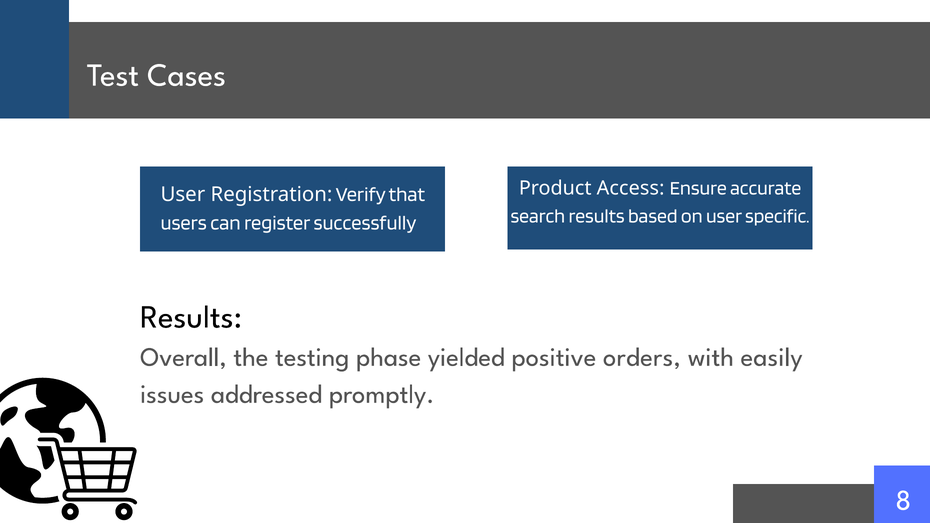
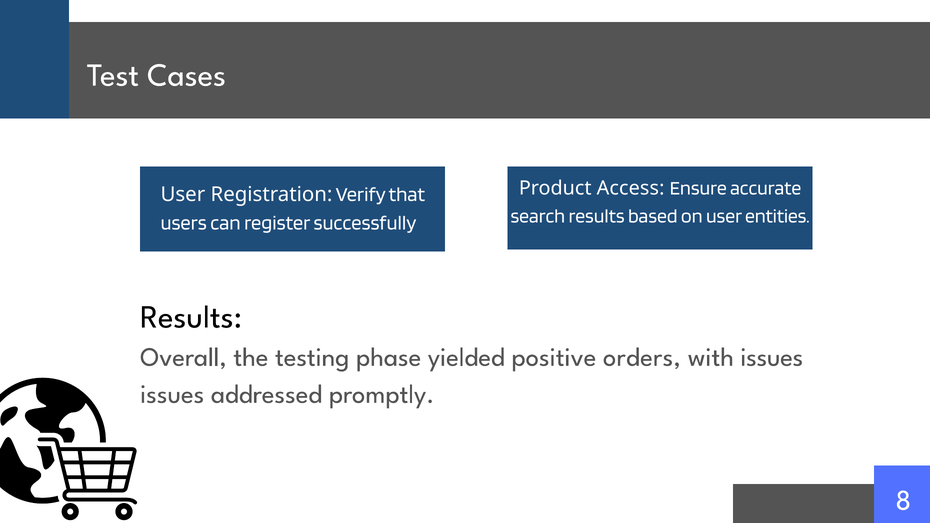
specific: specific -> entities (777, 216)
with easily: easily -> issues (772, 357)
